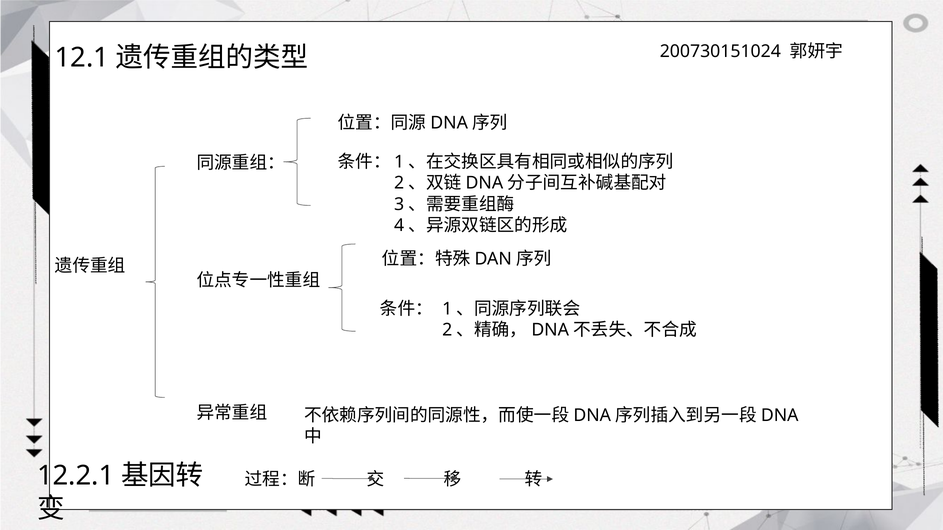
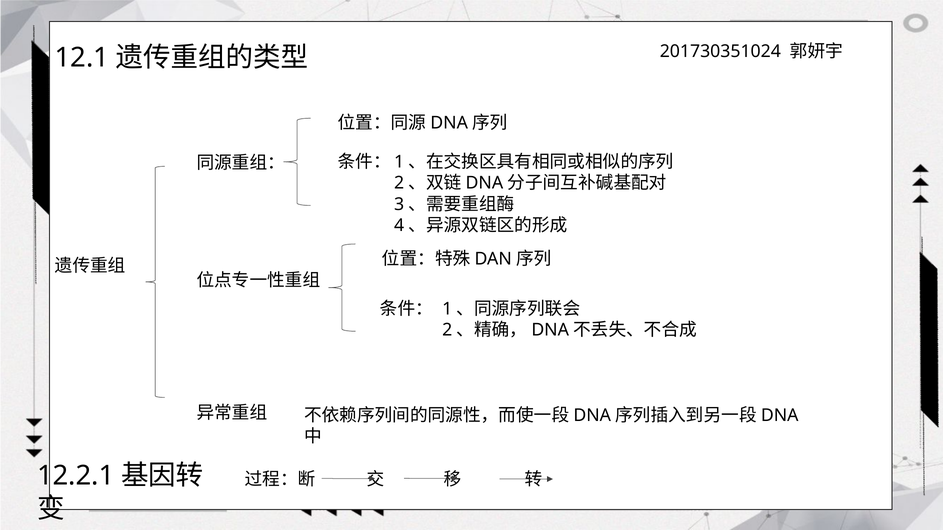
200730151024: 200730151024 -> 201730351024 (720, 51)
